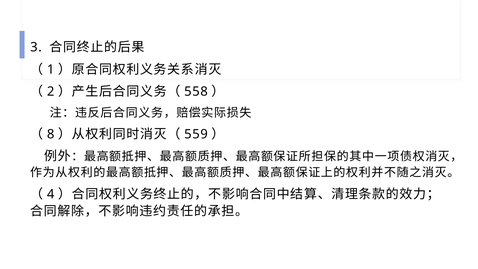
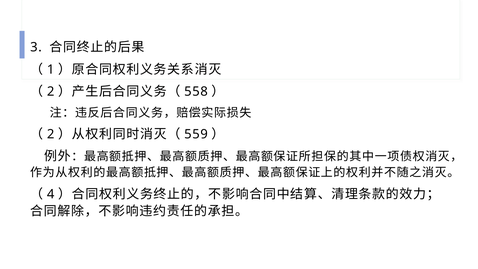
8: 8 -> 2 (51, 134)
